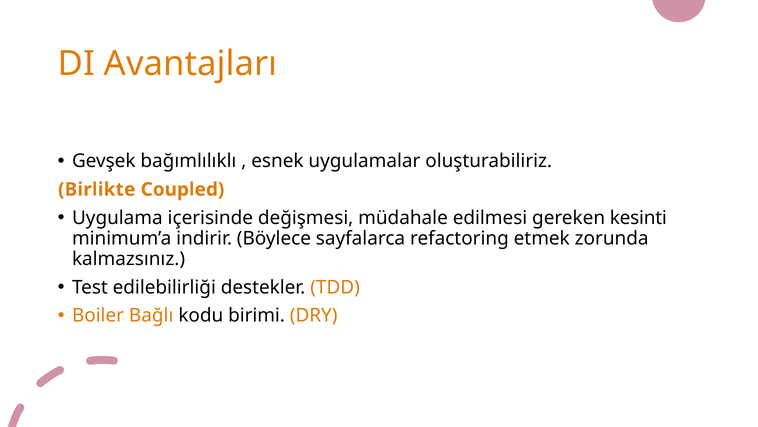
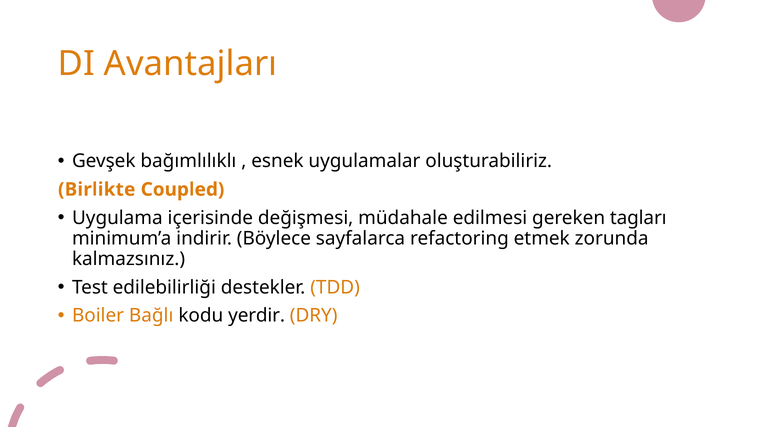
kesinti: kesinti -> tagları (638, 218)
birimi: birimi -> yerdir (257, 315)
